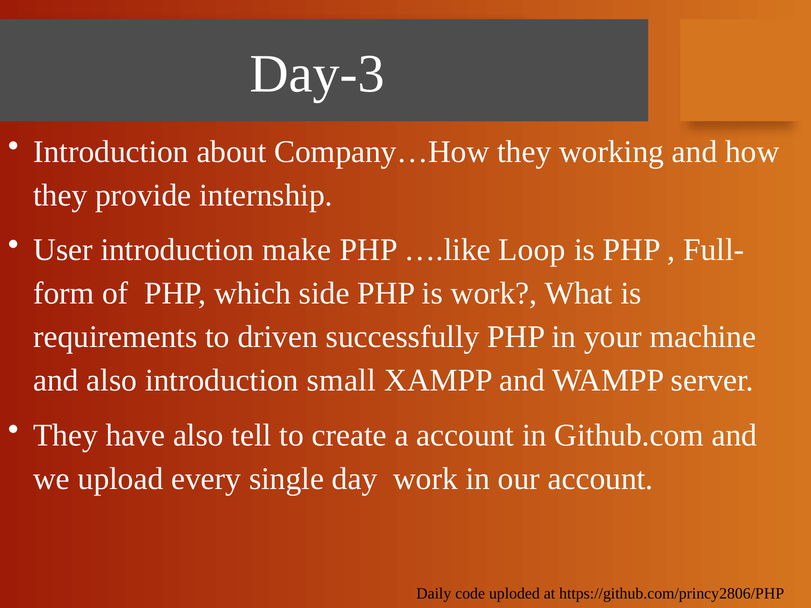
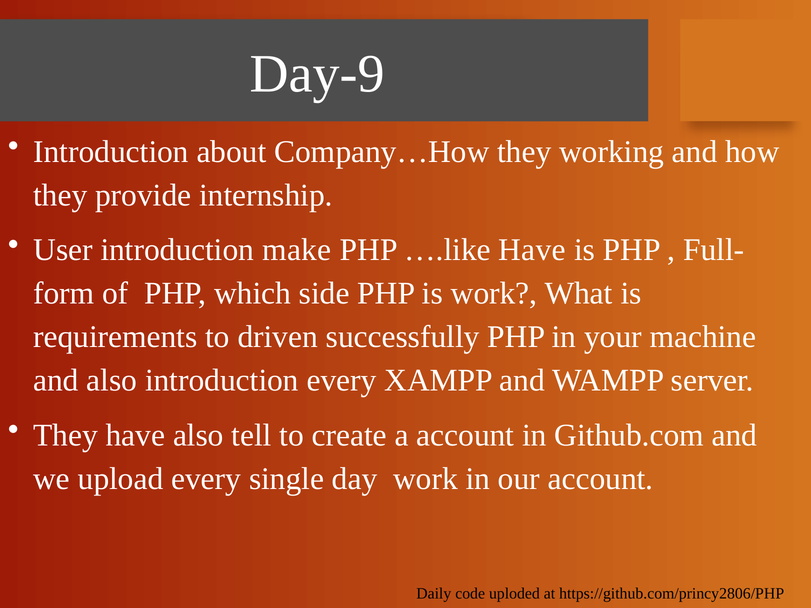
Day-3: Day-3 -> Day-9 (317, 74)
….like Loop: Loop -> Have (532, 250)
introduction small: small -> every (342, 381)
